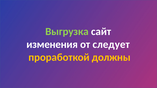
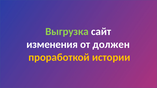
следует: следует -> должен (111, 45)
должны: должны -> истории (111, 57)
